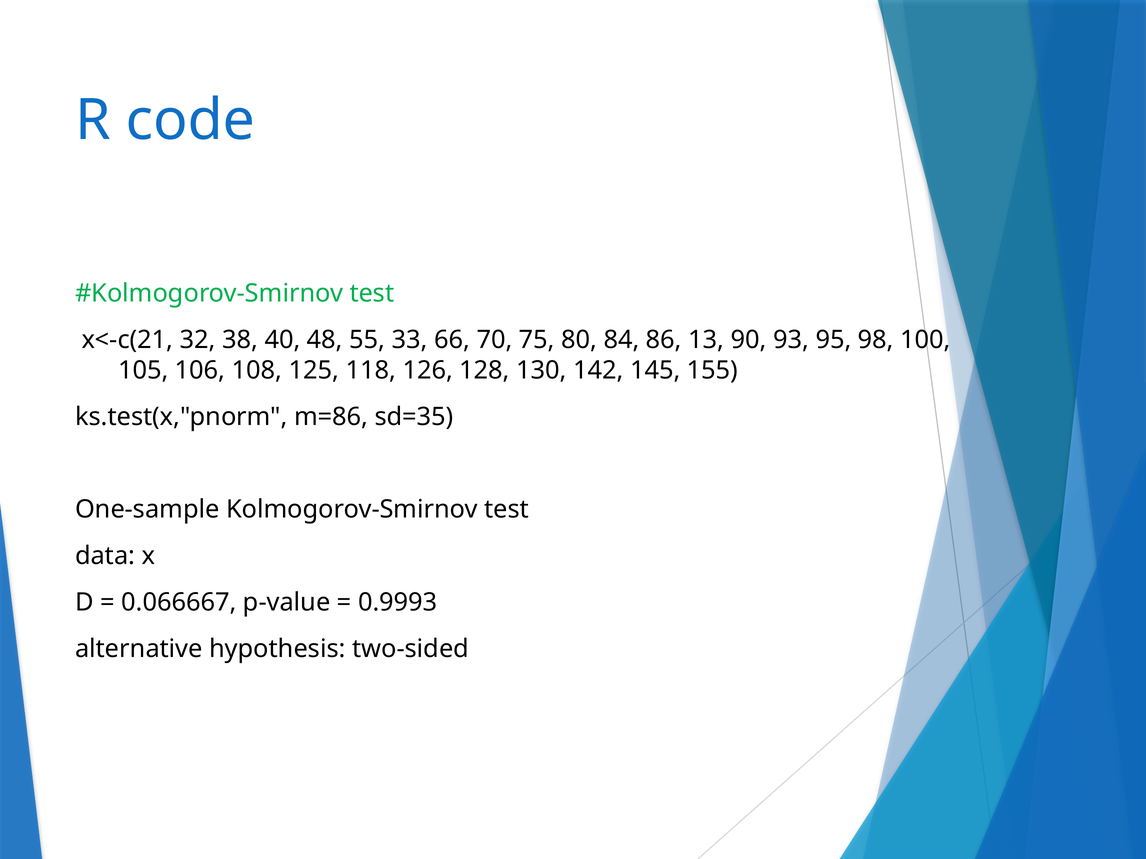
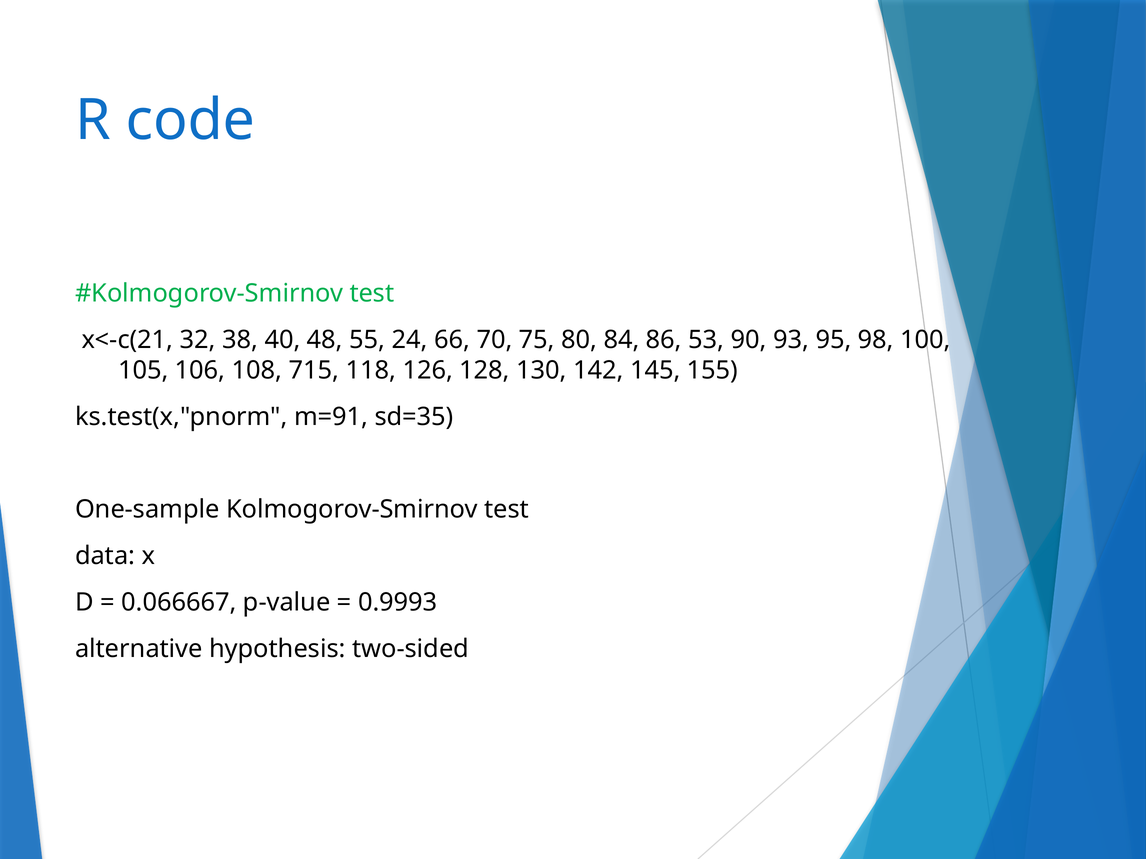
33: 33 -> 24 (410, 340)
13: 13 -> 53 (706, 340)
125: 125 -> 715 (314, 370)
m=86: m=86 -> m=91 (331, 417)
